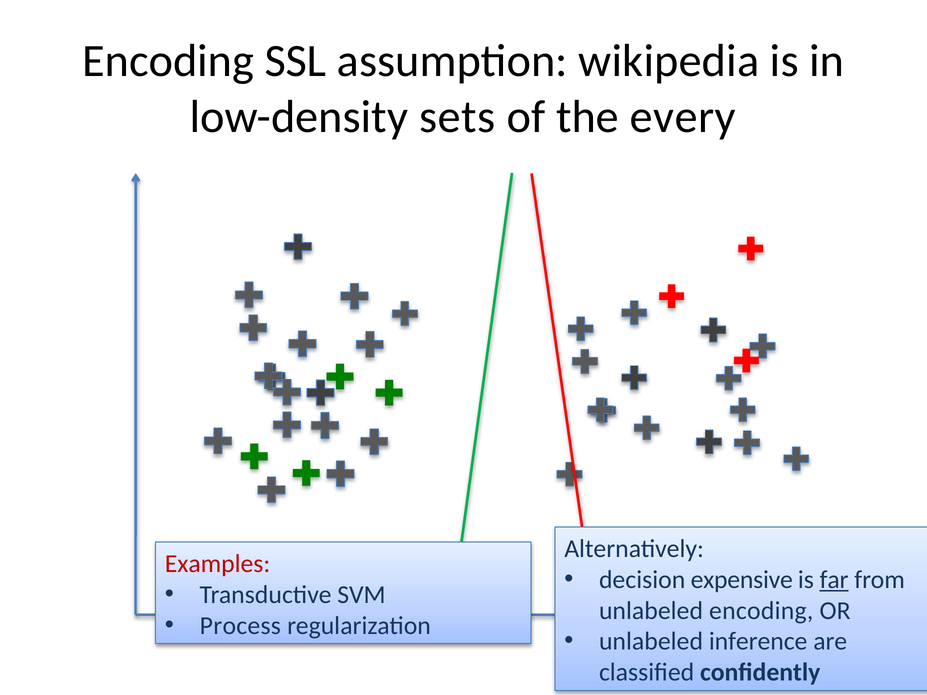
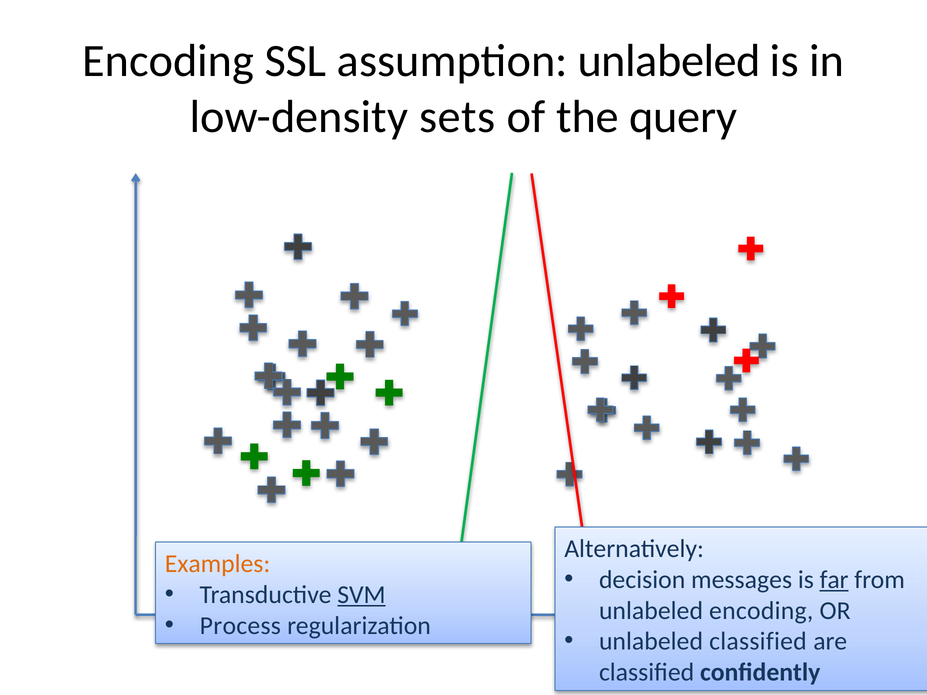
assumption wikipedia: wikipedia -> unlabeled (669, 61)
every: every -> query (683, 117)
Examples colour: red -> orange (218, 564)
expensive: expensive -> messages (742, 580)
SVM underline: none -> present (361, 595)
unlabeled inference: inference -> classified (758, 642)
